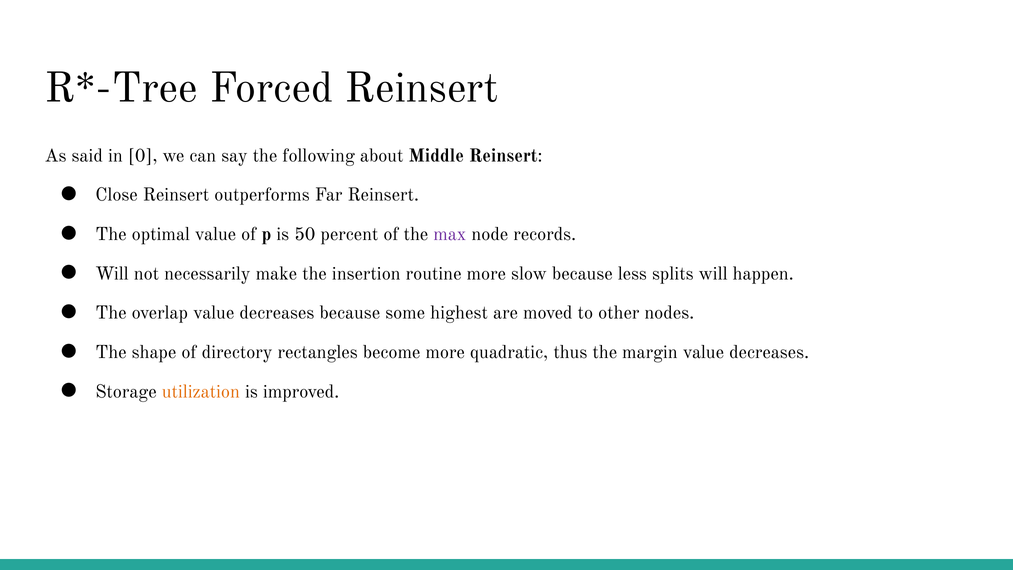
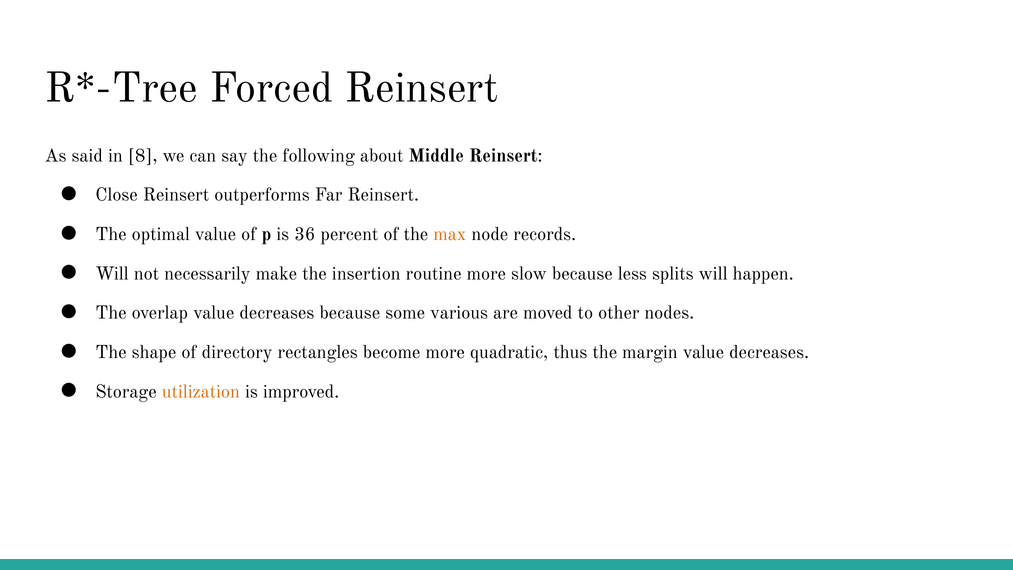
0: 0 -> 8 (143, 155)
50: 50 -> 36 (305, 234)
max colour: purple -> orange (450, 234)
highest: highest -> various (459, 313)
